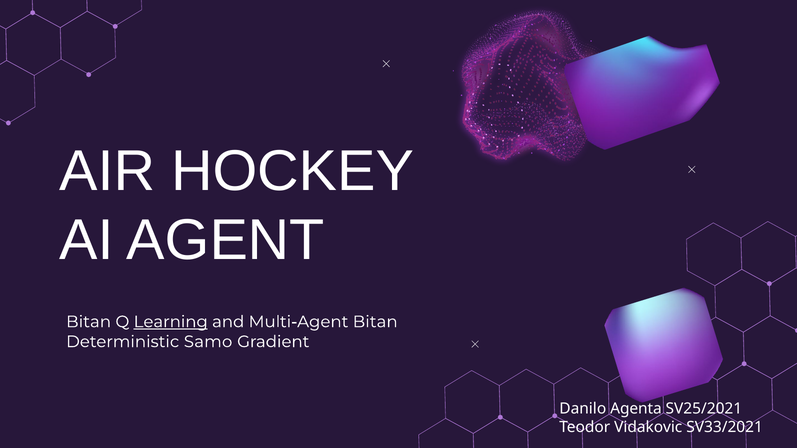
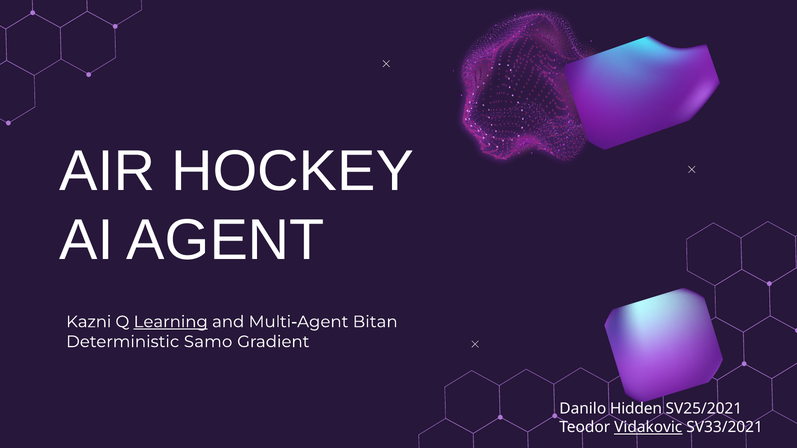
Bitan: Bitan -> Kazni (89, 322)
Agenta: Agenta -> Hidden (636, 409)
Vidakovic underline: none -> present (648, 428)
